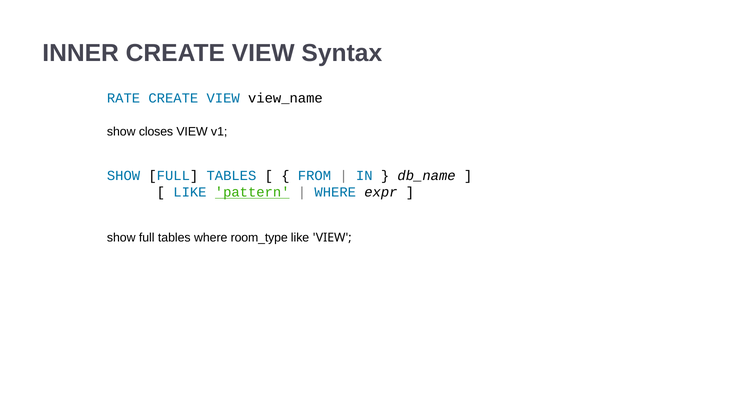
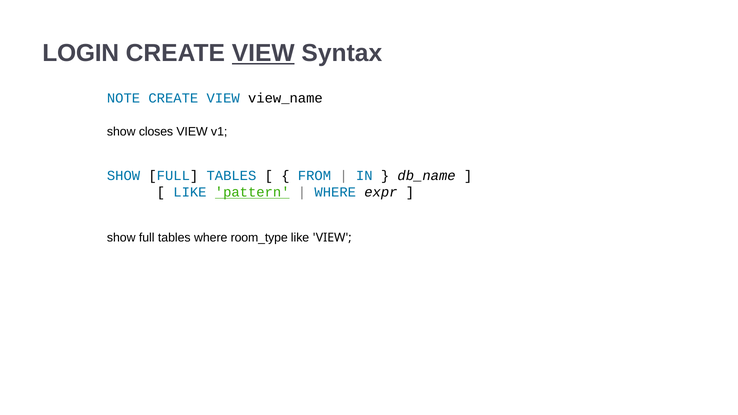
INNER: INNER -> LOGIN (81, 53)
VIEW underline: none -> present (263, 53)
RATE: RATE -> NOTE (124, 98)
